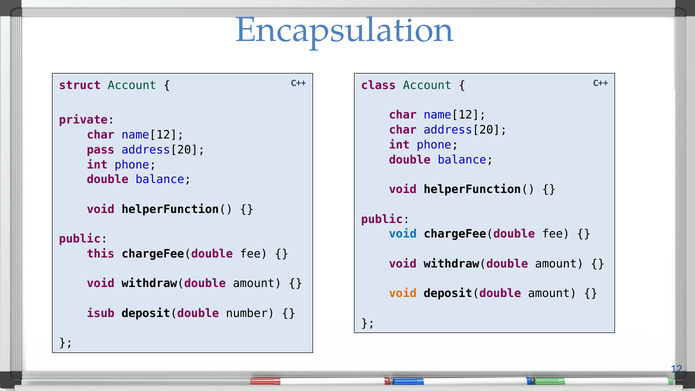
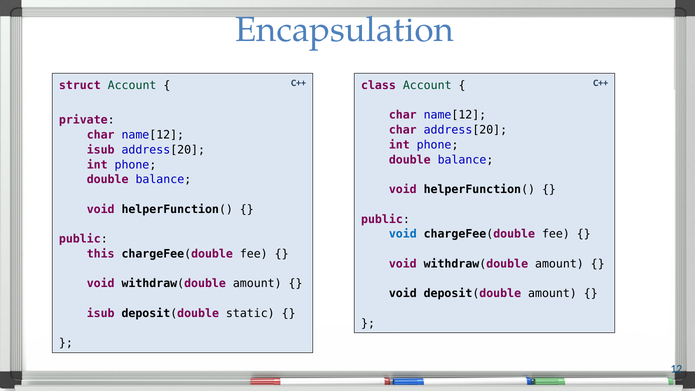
pass: pass -> isub (101, 150)
void colour: orange -> black (403, 293)
number: number -> static (250, 313)
